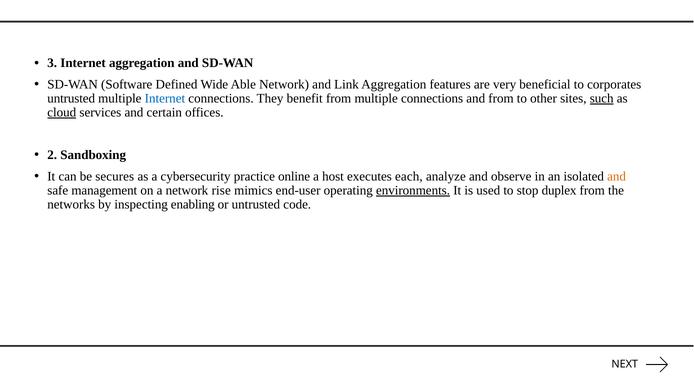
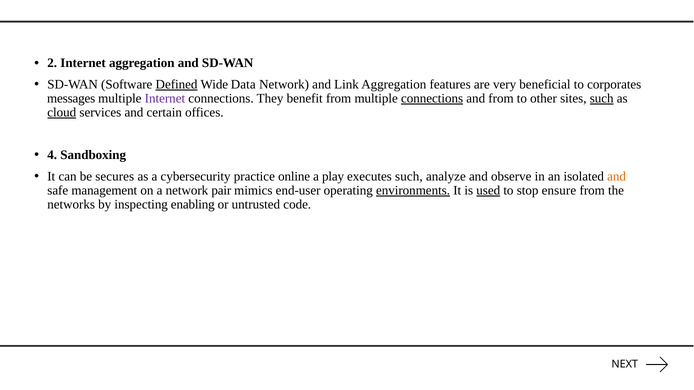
3: 3 -> 2 (52, 63)
Defined underline: none -> present (177, 85)
Able: Able -> Data (243, 85)
untrusted: untrusted -> messages (71, 99)
Internet colour: blue -> purple (165, 99)
connections underline: none -> present (432, 99)
2: 2 -> 4 (52, 155)
host: host -> play (333, 176)
executes each: each -> such (409, 176)
rise: rise -> pair (221, 191)
used underline: none -> present (488, 191)
duplex: duplex -> ensure (559, 191)
